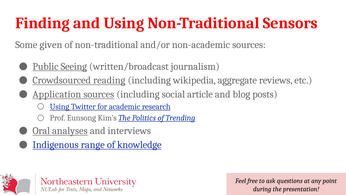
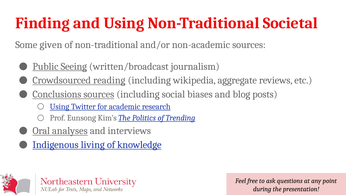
Sensors: Sensors -> Societal (290, 23)
Application: Application -> Conclusions (57, 94)
article: article -> biases (200, 94)
range: range -> living (93, 145)
